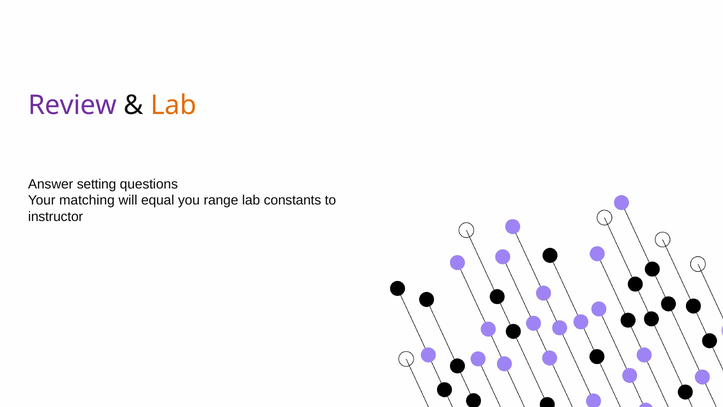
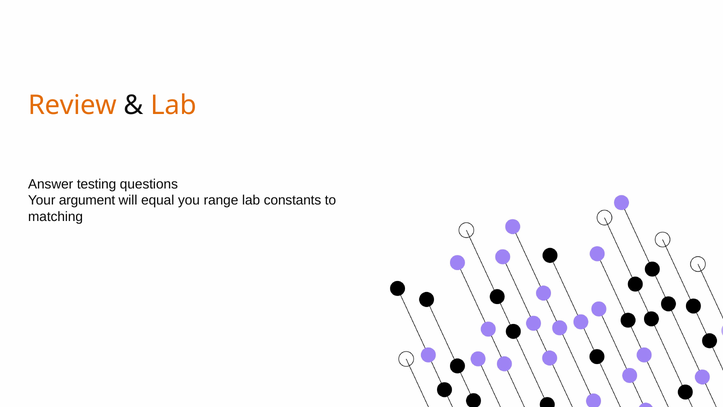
Review colour: purple -> orange (72, 105)
setting: setting -> testing (97, 184)
matching: matching -> argument (87, 200)
instructor: instructor -> matching (56, 216)
